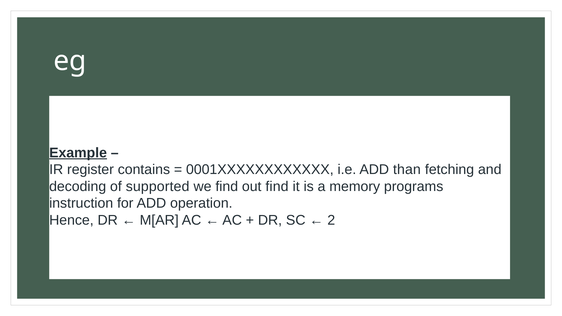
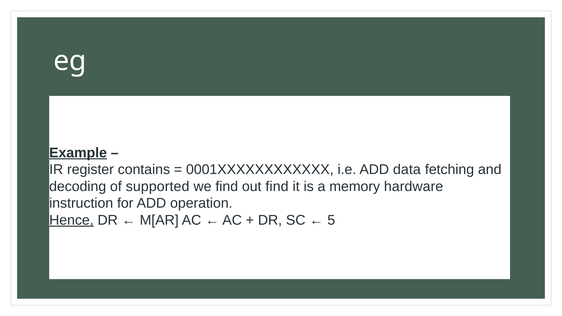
than: than -> data (407, 170)
programs: programs -> hardware (414, 187)
Hence underline: none -> present (71, 220)
2: 2 -> 5 (331, 220)
